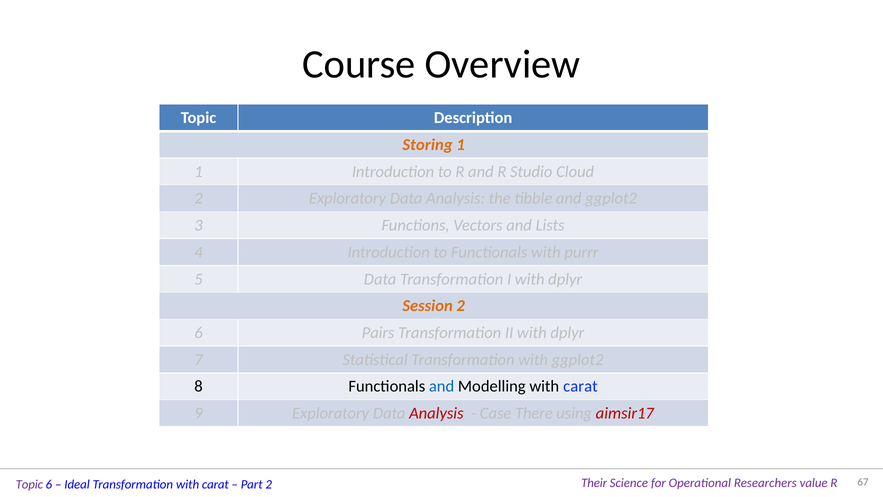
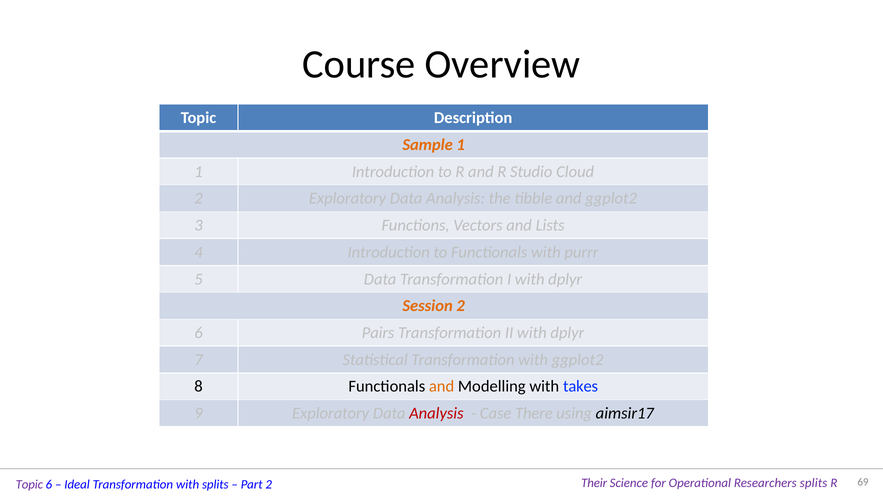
Storing: Storing -> Sample (428, 145)
and colour: blue -> orange (442, 386)
Modelling with carat: carat -> takes (581, 386)
aimsir17 colour: red -> black (625, 413)
Transformation with carat: carat -> splits (215, 484)
value: value -> splits (814, 483)
67: 67 -> 69 (863, 482)
